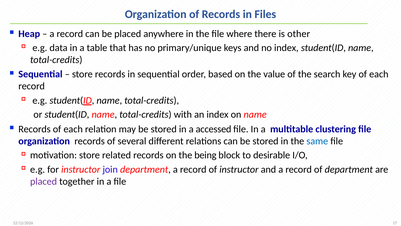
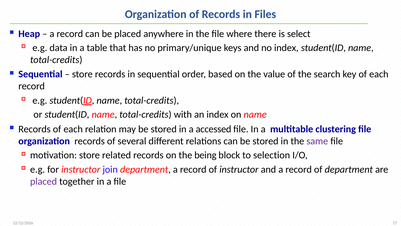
other: other -> select (299, 34)
same colour: blue -> purple (317, 141)
desirable: desirable -> selection (272, 155)
